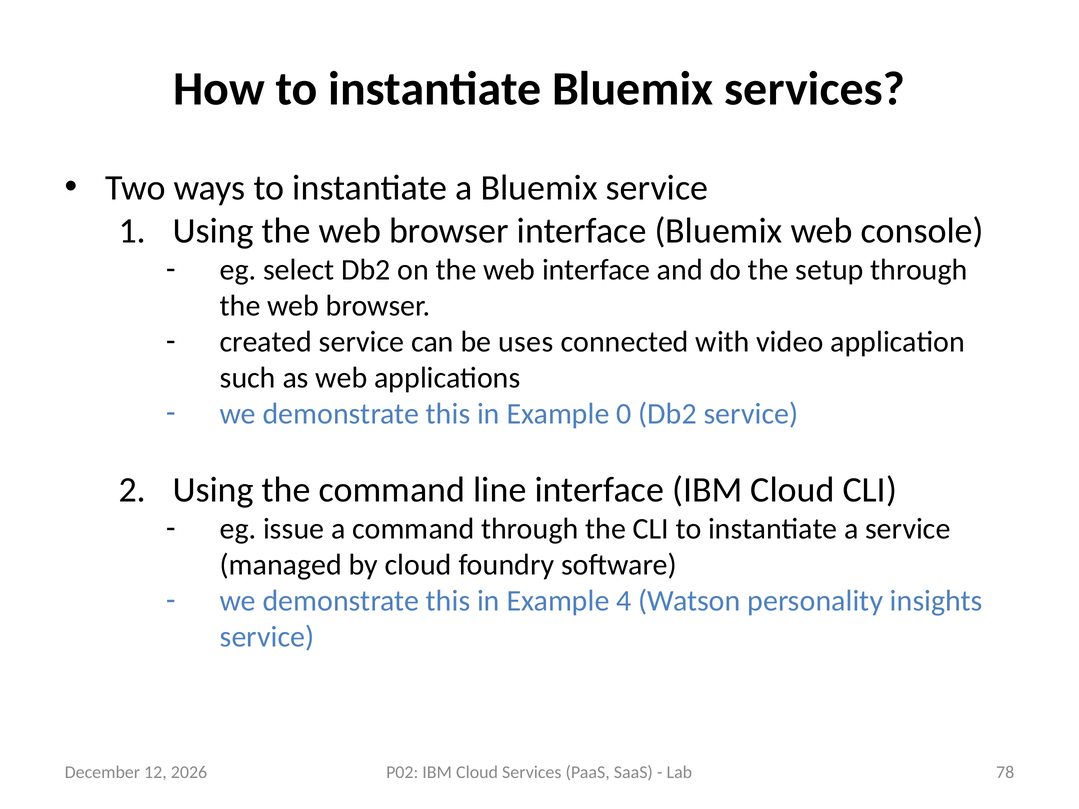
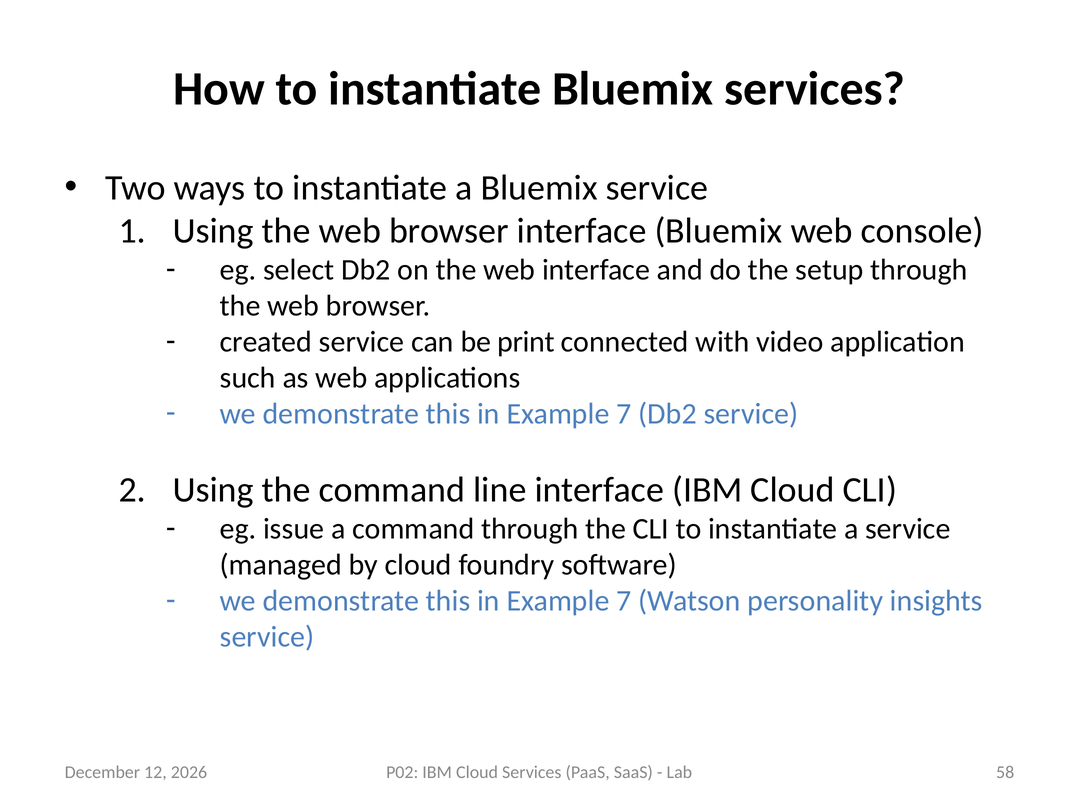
uses: uses -> print (526, 342)
0: 0 -> 7 (624, 414)
4: 4 -> 7 (624, 601)
78: 78 -> 58 (1005, 773)
